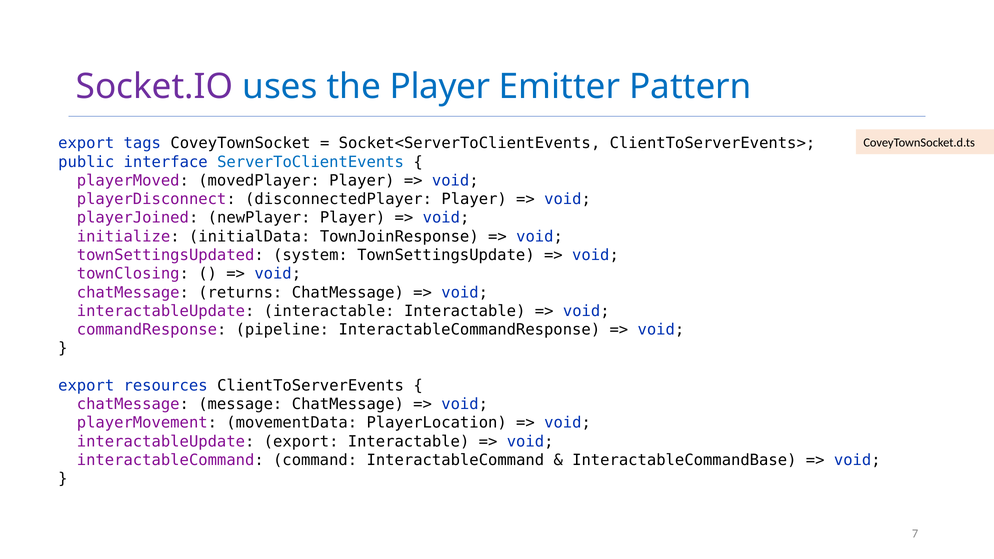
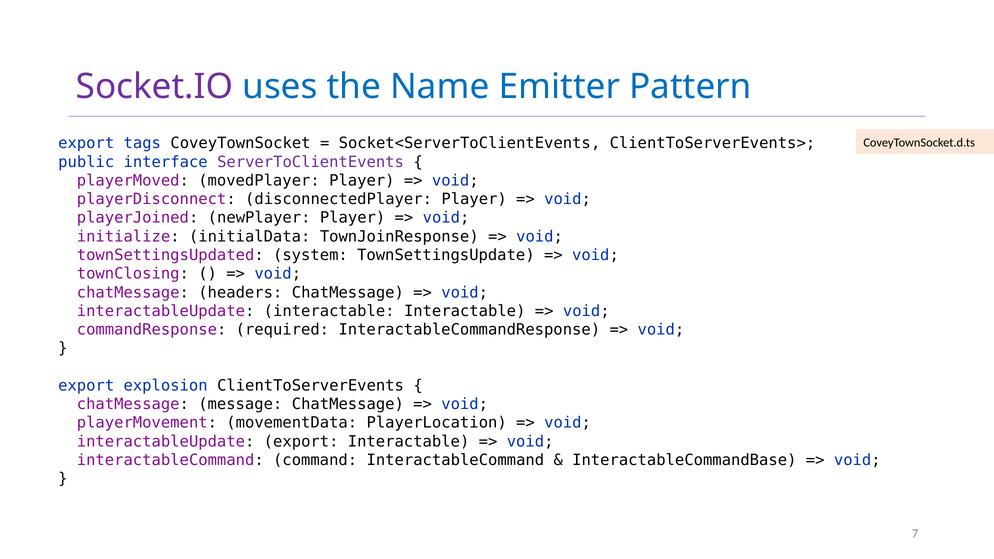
the Player: Player -> Name (440, 87)
ServerToClientEvents colour: blue -> purple (311, 162)
returns: returns -> headers (240, 292)
pipeline: pipeline -> required (282, 330)
resources: resources -> explosion (166, 386)
